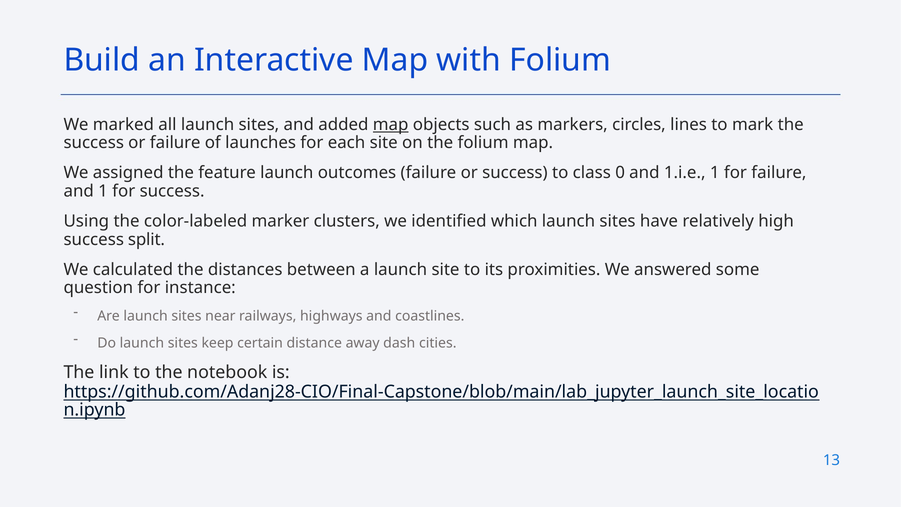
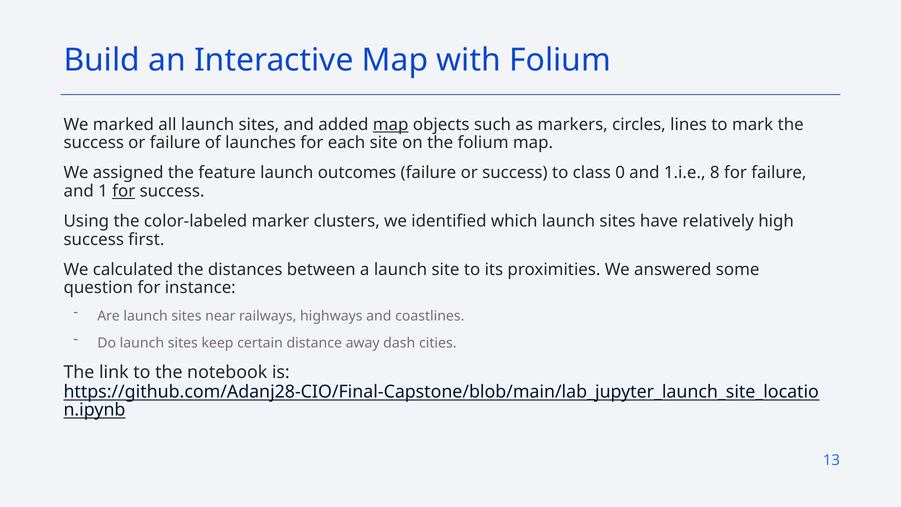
1.i.e 1: 1 -> 8 (715, 173)
for underline: none -> present (124, 191)
split: split -> first (146, 239)
